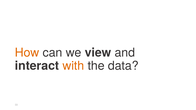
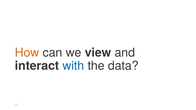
with colour: orange -> blue (73, 66)
